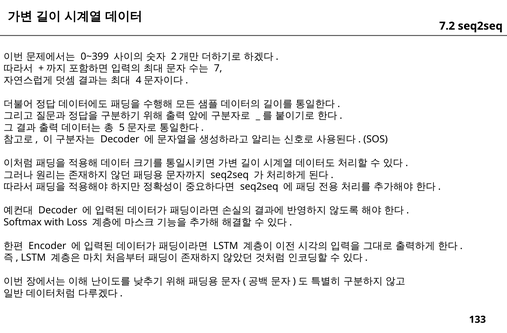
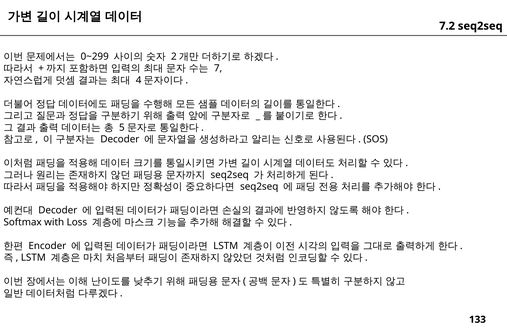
0~399: 0~399 -> 0~299 (95, 56)
